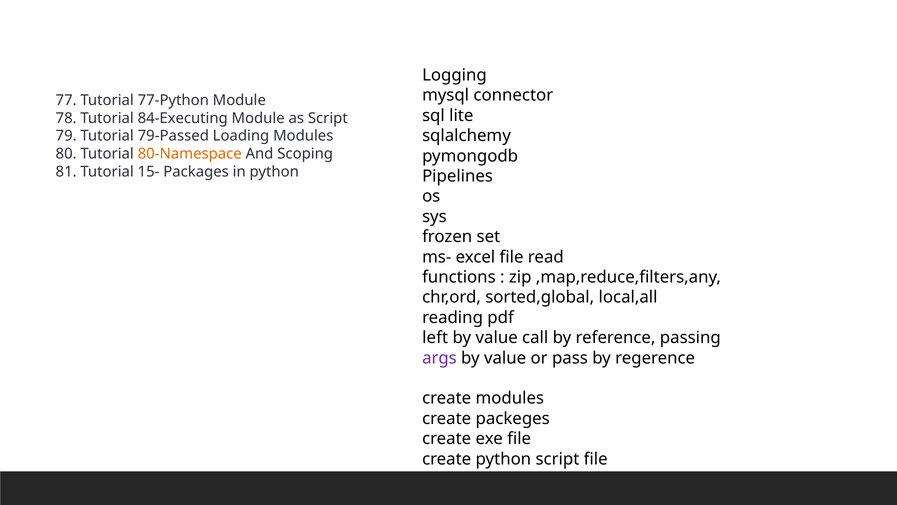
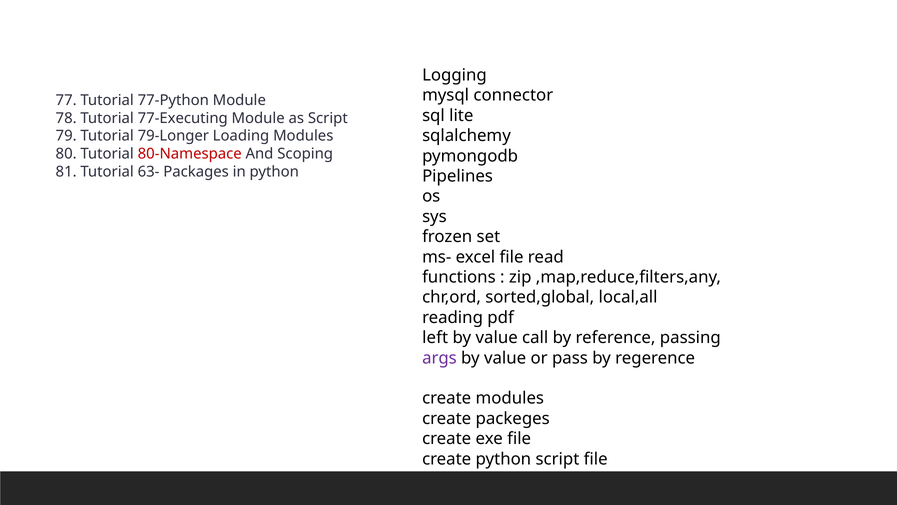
84-Executing: 84-Executing -> 77-Executing (183, 118)
79-Passed: 79-Passed -> 79-Longer (173, 136)
80-Namespace colour: orange -> red (190, 154)
15-: 15- -> 63- (149, 172)
